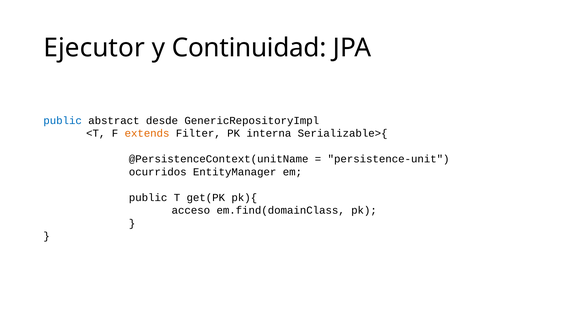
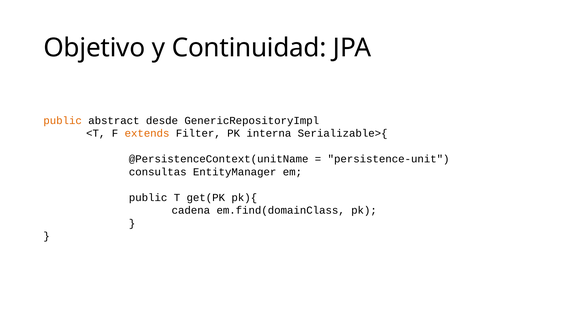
Ejecutor: Ejecutor -> Objetivo (94, 48)
public colour: blue -> orange (63, 120)
ocurridos: ocurridos -> consultas (158, 172)
acceso: acceso -> cadena (191, 210)
